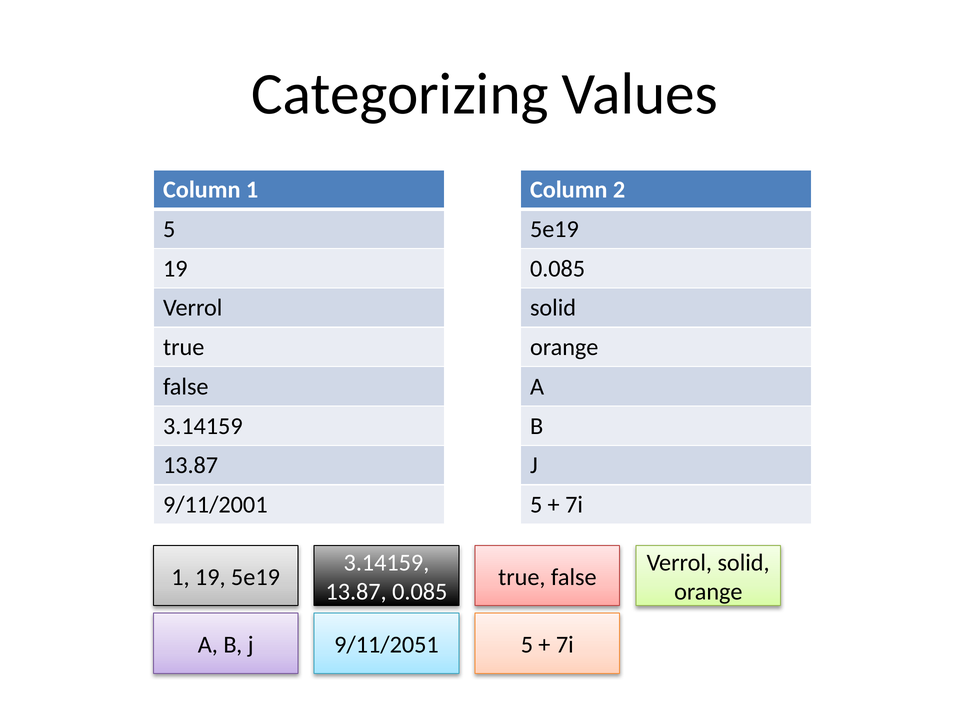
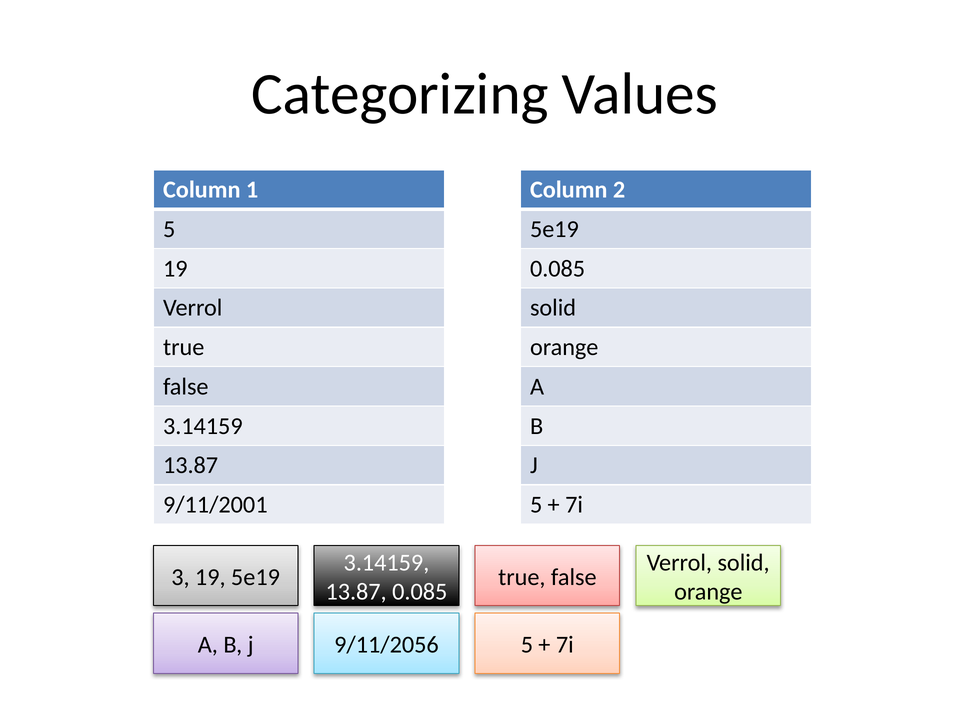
1: 1 -> 3 (180, 577)
9/11/2051: 9/11/2051 -> 9/11/2056 (386, 644)
